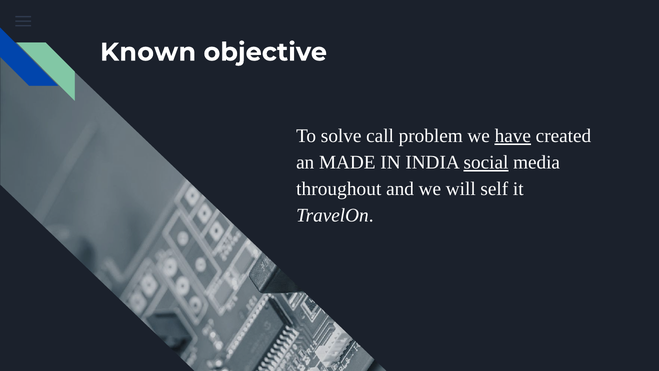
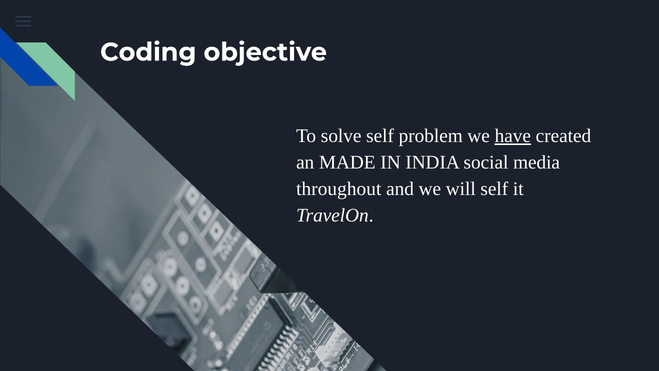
Known: Known -> Coding (148, 52)
solve call: call -> self (380, 136)
social underline: present -> none (486, 162)
